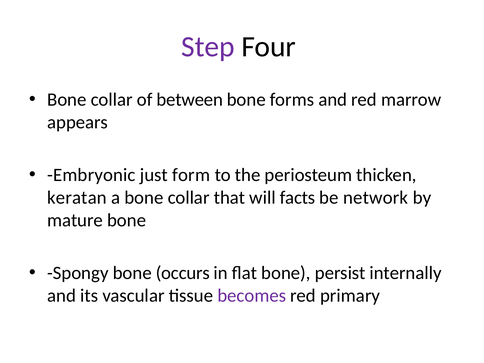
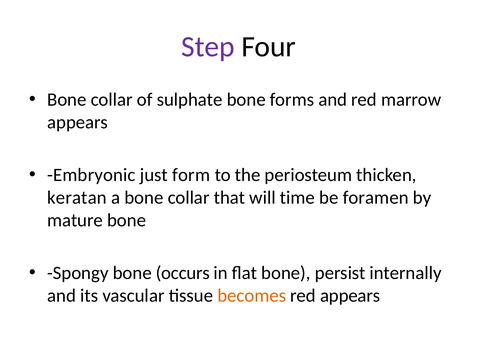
between: between -> sulphate (190, 100)
facts: facts -> time (297, 198)
network: network -> foramen (376, 198)
becomes colour: purple -> orange (252, 296)
red primary: primary -> appears (350, 296)
